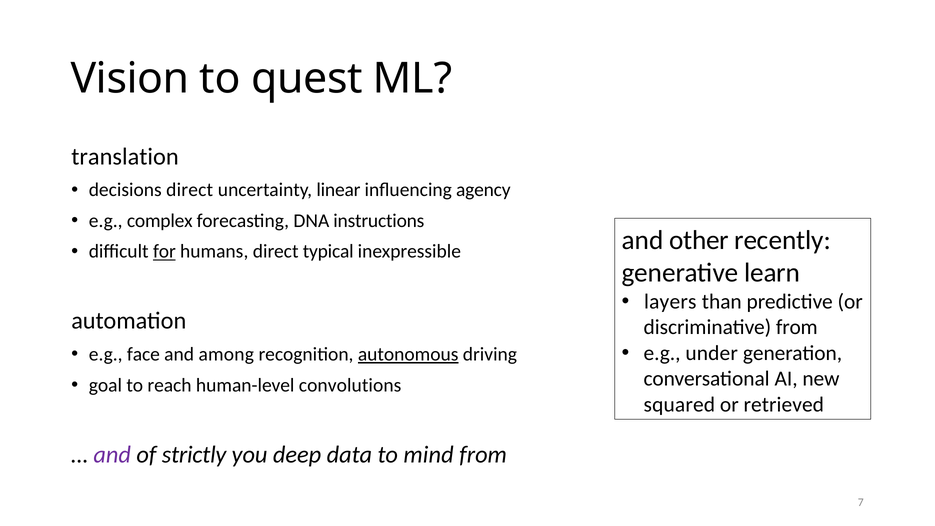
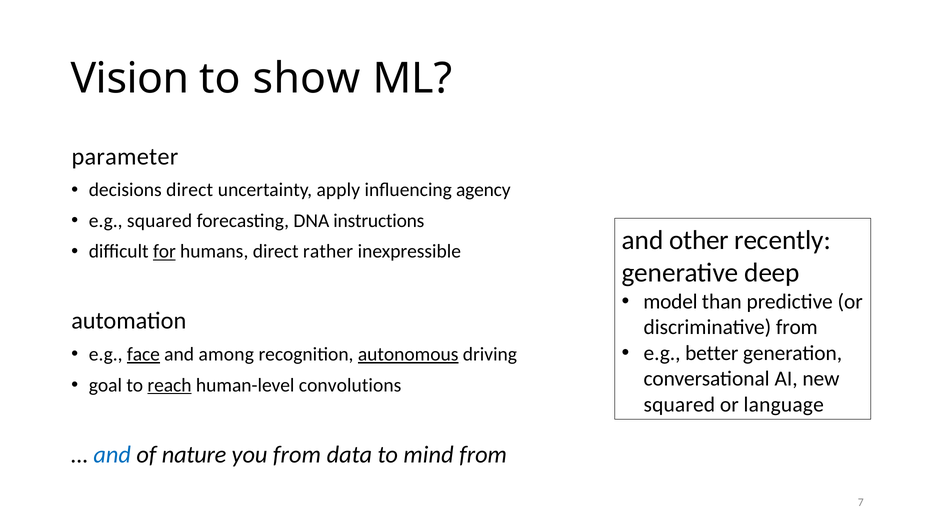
quest: quest -> show (307, 79)
translation: translation -> parameter (125, 157)
linear: linear -> apply (338, 190)
e.g complex: complex -> squared (160, 221)
typical: typical -> rather (328, 252)
learn: learn -> deep (772, 273)
layers: layers -> model (670, 302)
under: under -> better (712, 353)
face underline: none -> present (143, 354)
reach underline: none -> present (169, 385)
retrieved: retrieved -> language (784, 404)
and colour: purple -> blue (112, 455)
strictly: strictly -> nature (194, 455)
you deep: deep -> from (297, 455)
